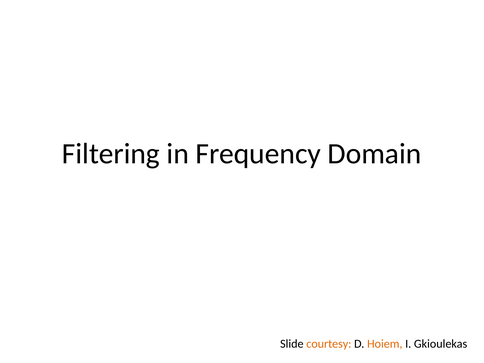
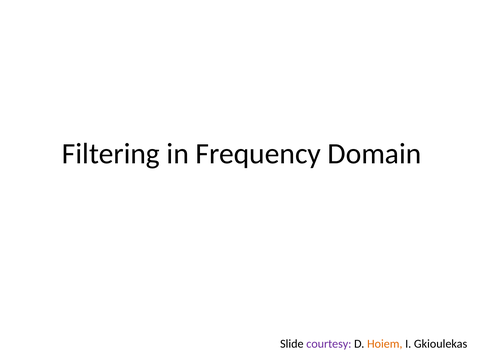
courtesy colour: orange -> purple (329, 344)
